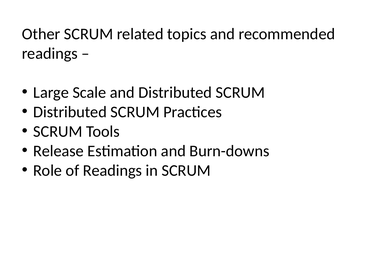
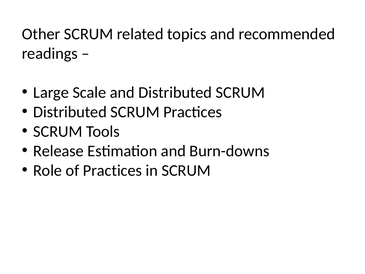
of Readings: Readings -> Practices (112, 170)
